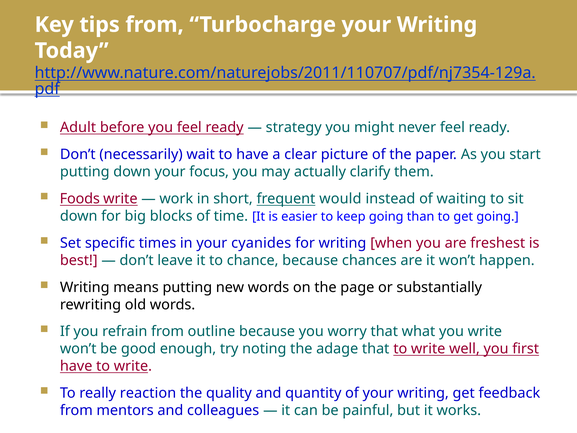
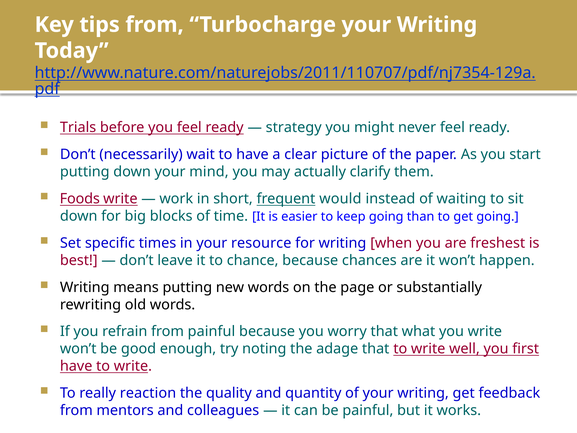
Adult: Adult -> Trials (78, 127)
focus: focus -> mind (209, 172)
cyanides: cyanides -> resource (261, 243)
from outline: outline -> painful (211, 331)
